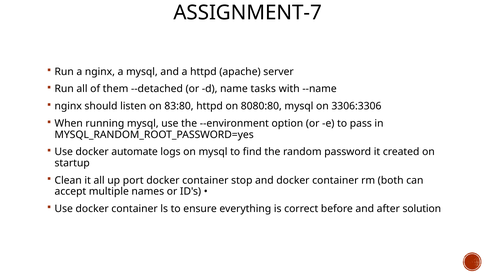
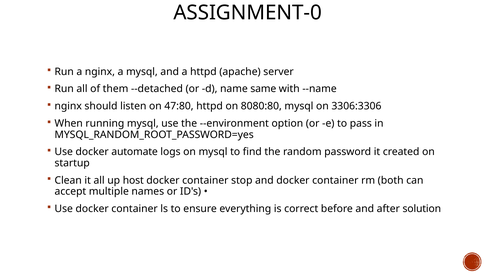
ASSIGNMENT-7: ASSIGNMENT-7 -> ASSIGNMENT-0 (248, 13)
tasks: tasks -> same (263, 89)
83:80: 83:80 -> 47:80 (179, 106)
port: port -> host (133, 181)
